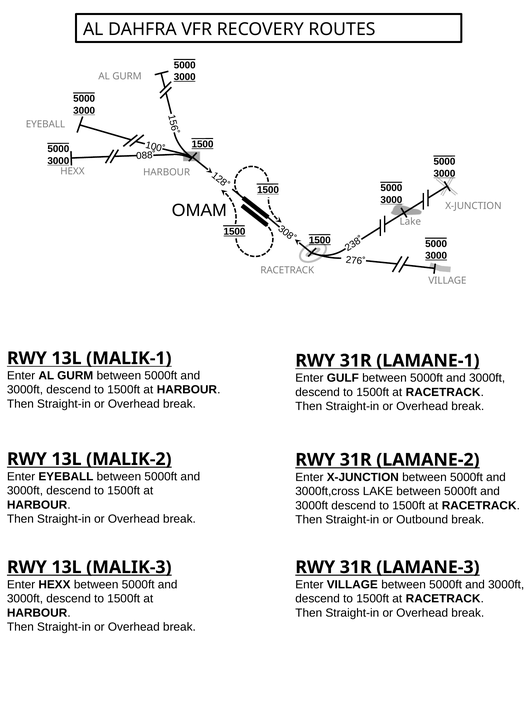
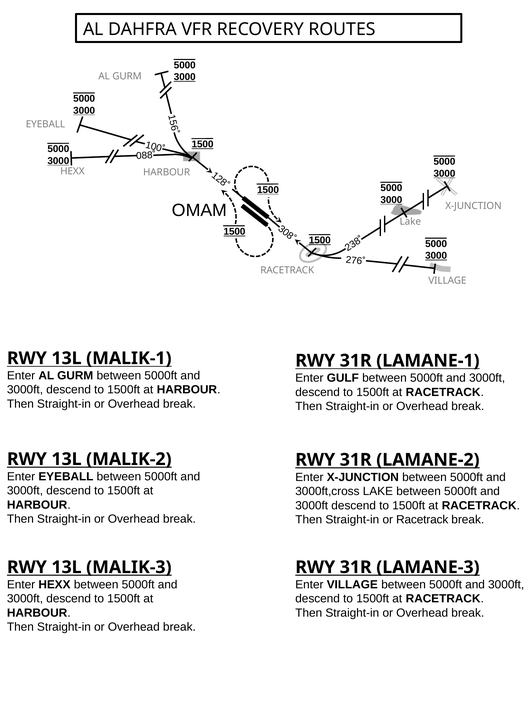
or Outbound: Outbound -> Racetrack (422, 520)
